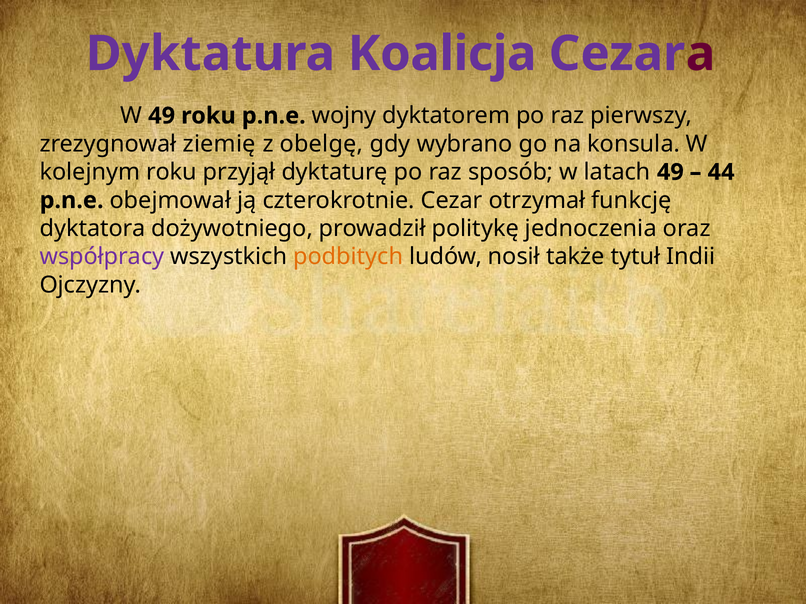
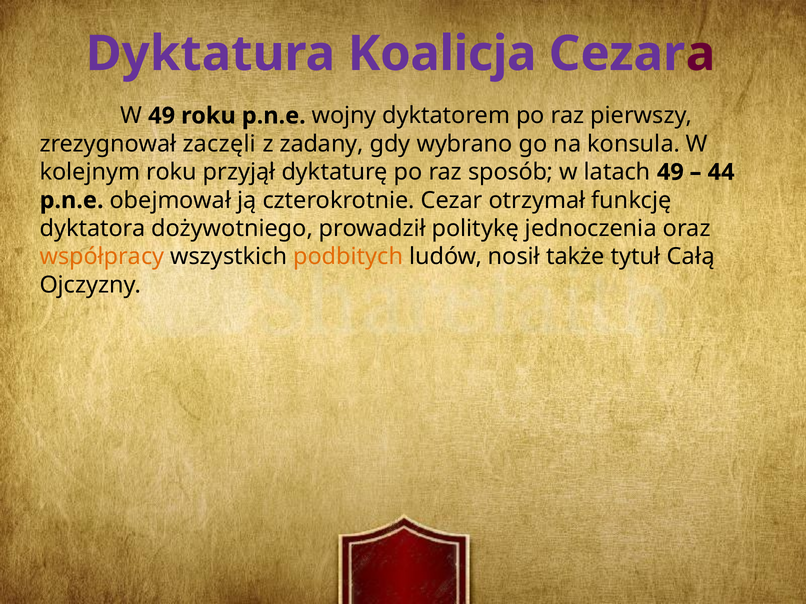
ziemię: ziemię -> zaczęli (219, 144)
obelgę: obelgę -> zadany (322, 144)
współpracy colour: purple -> orange (102, 257)
Indii: Indii -> Całą (691, 257)
